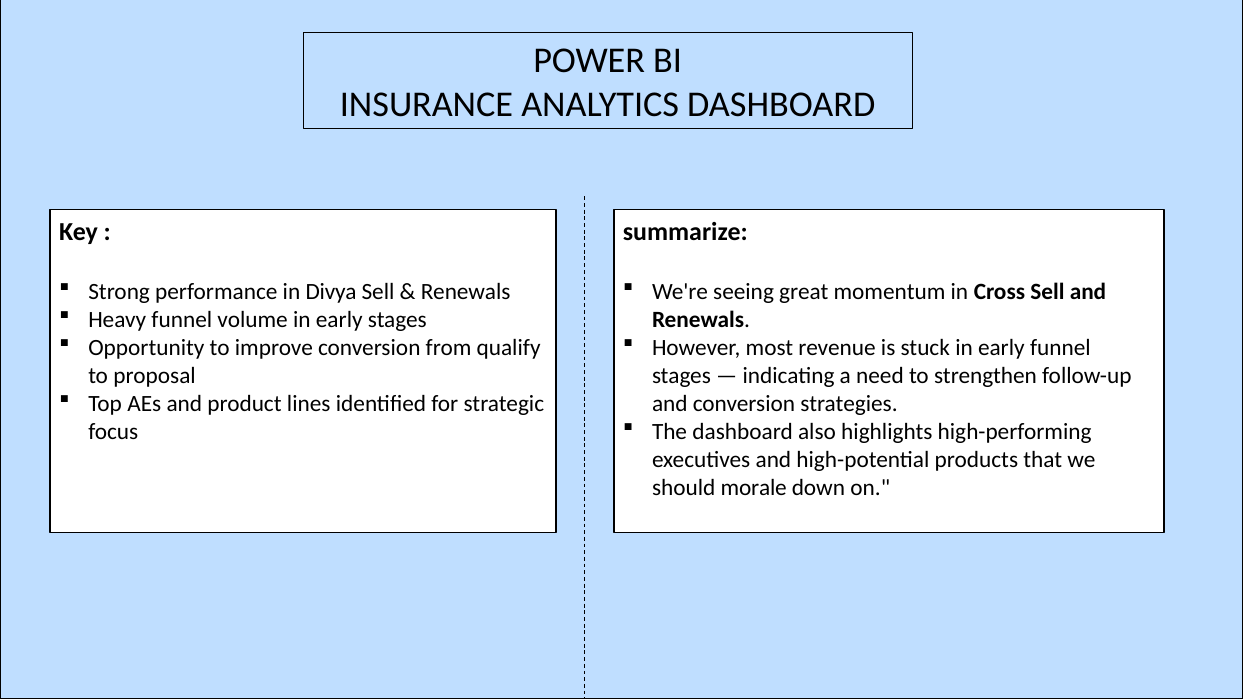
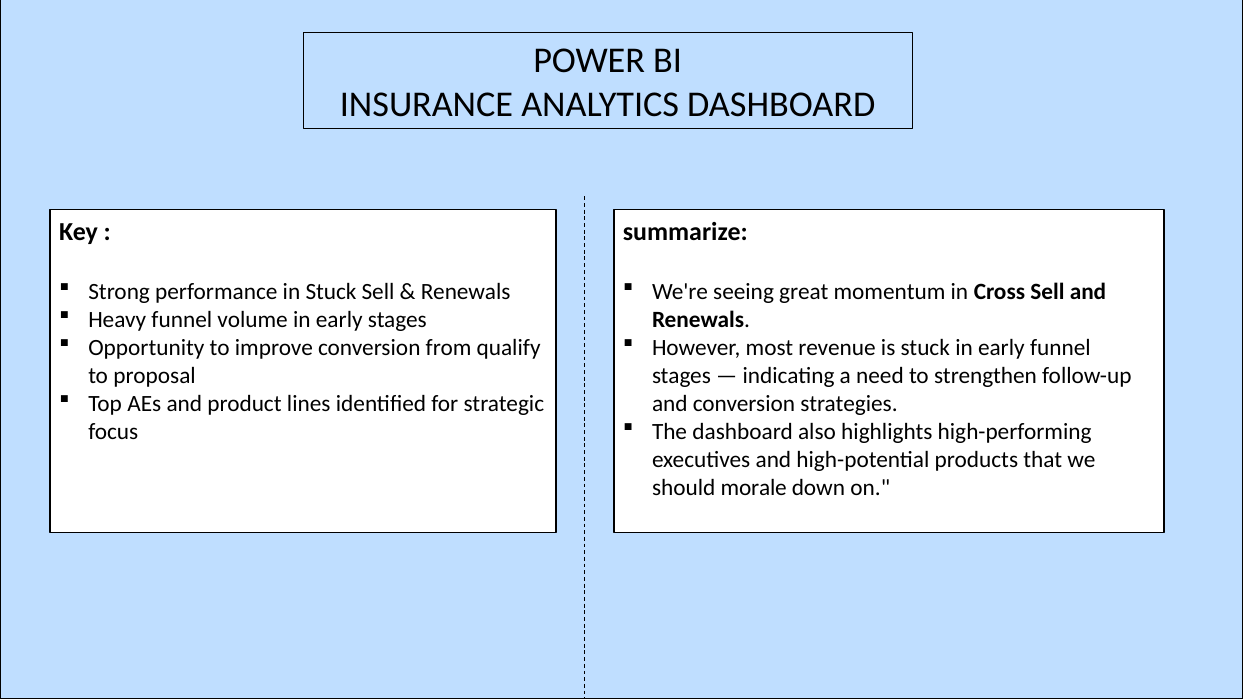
in Divya: Divya -> Stuck (331, 292)
